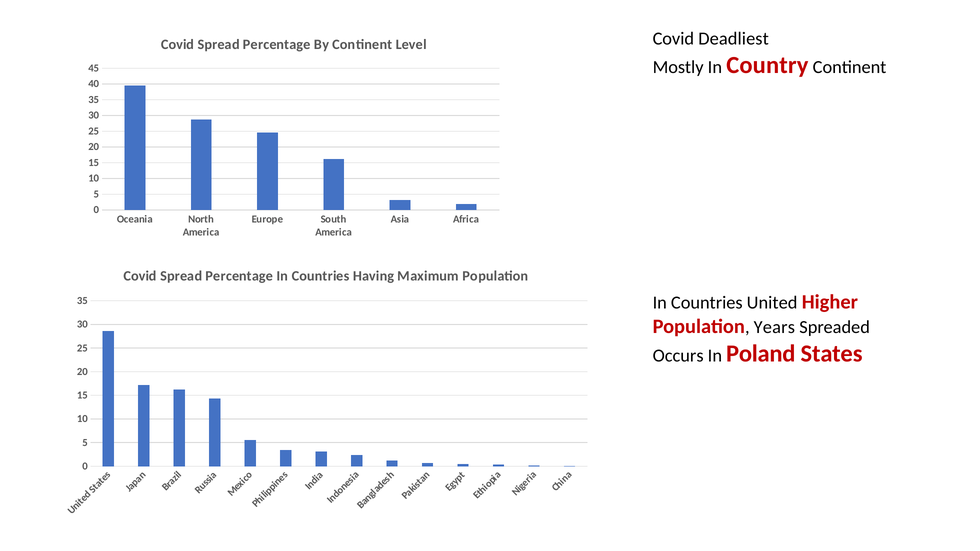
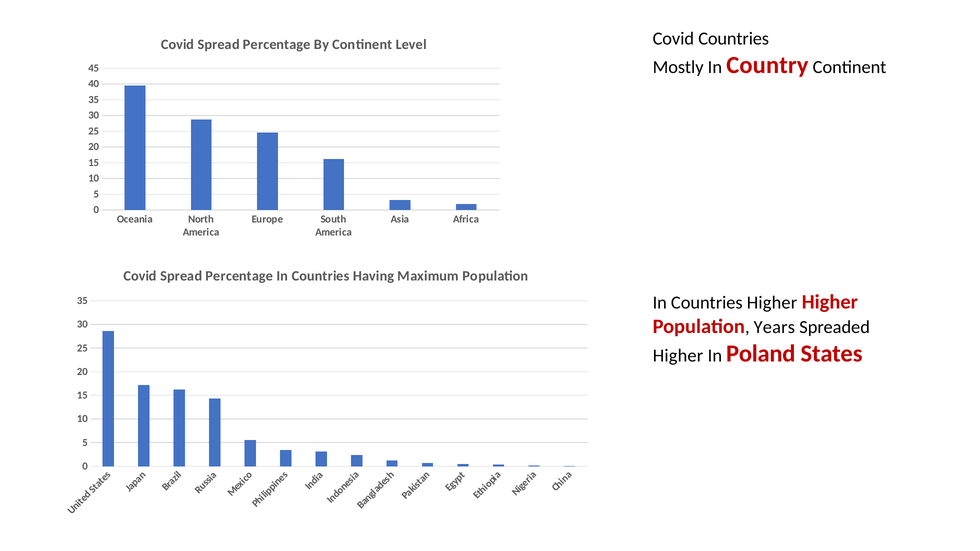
Covid Deadliest: Deadliest -> Countries (734, 39)
Countries United: United -> Higher (772, 303)
Occurs: Occurs -> Higher (678, 356)
